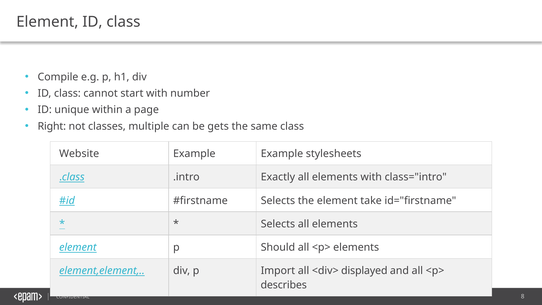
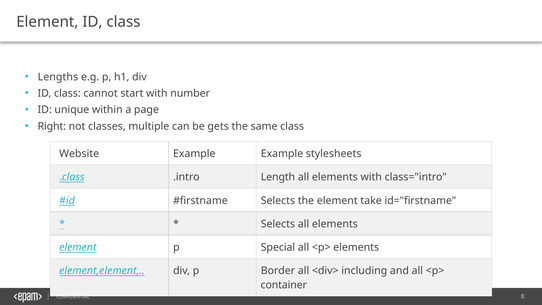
Compile: Compile -> Lengths (58, 77)
Exactly: Exactly -> Length (278, 177)
Should: Should -> Special (278, 247)
Import: Import -> Border (278, 271)
displayed: displayed -> including (364, 271)
describes: describes -> container (284, 285)
